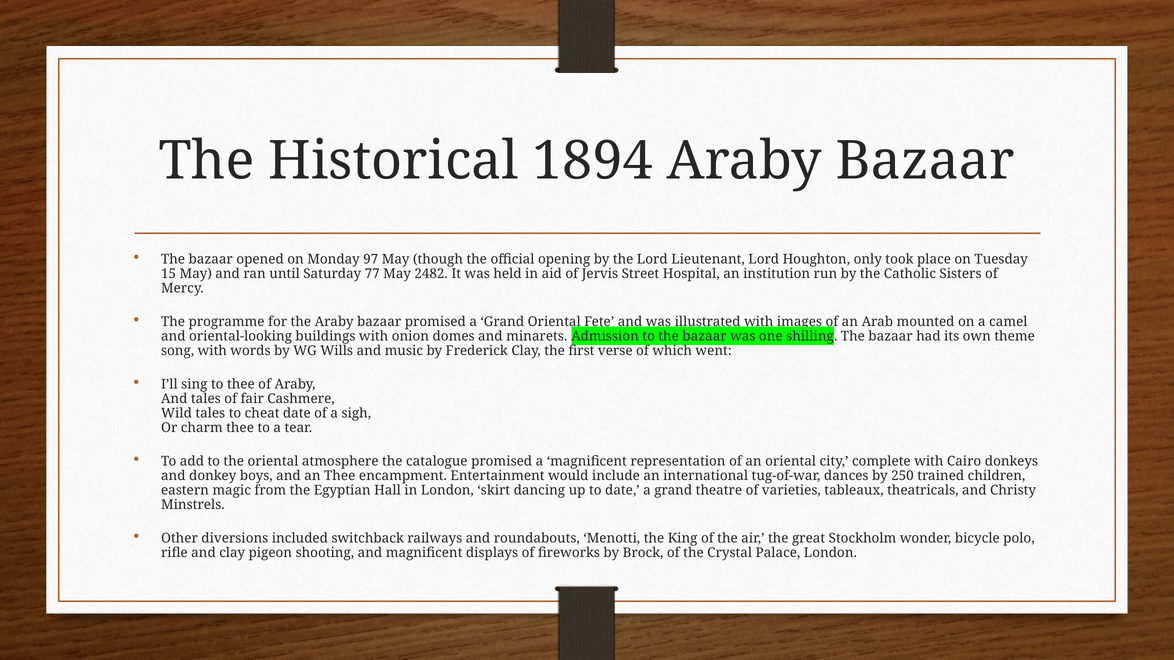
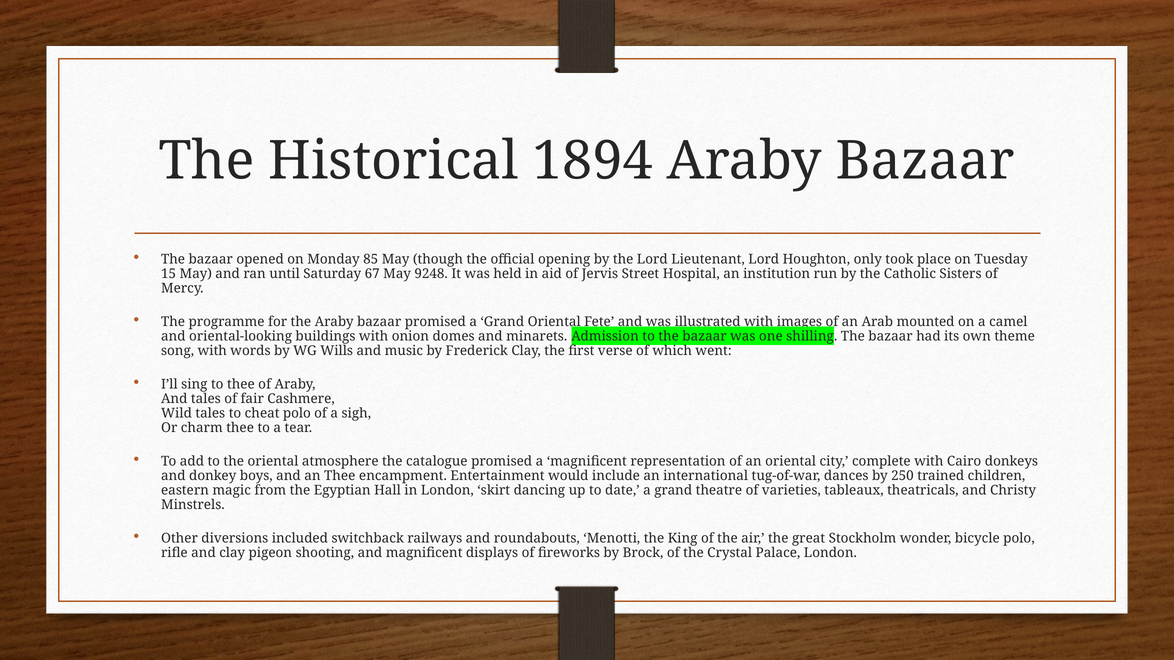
97: 97 -> 85 (371, 260)
77: 77 -> 67 (372, 274)
2482: 2482 -> 9248 (431, 274)
cheat date: date -> polo (297, 414)
